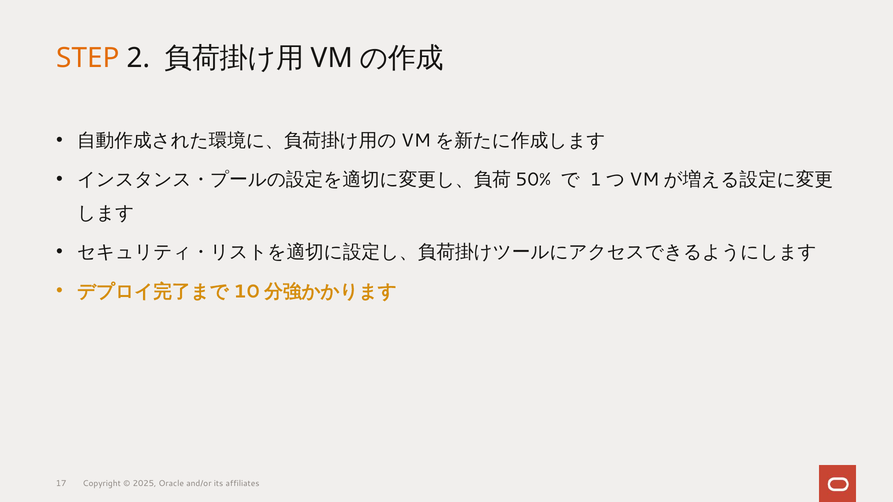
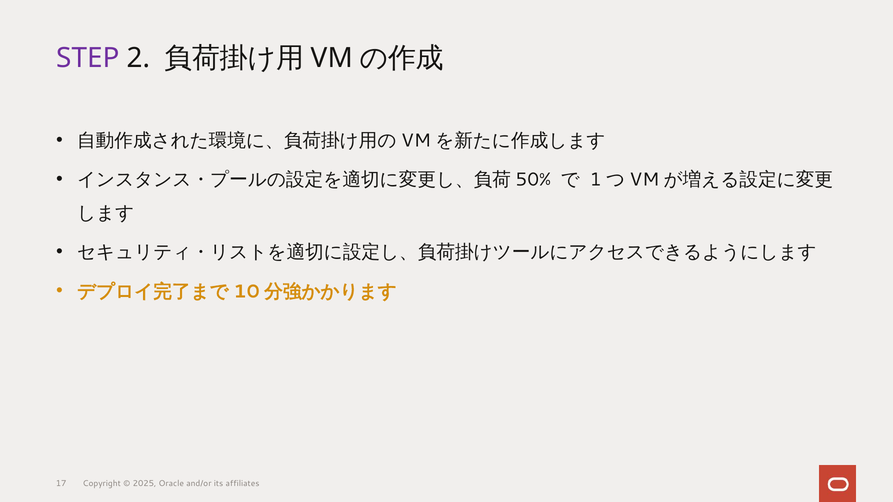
STEP colour: orange -> purple (88, 58)
